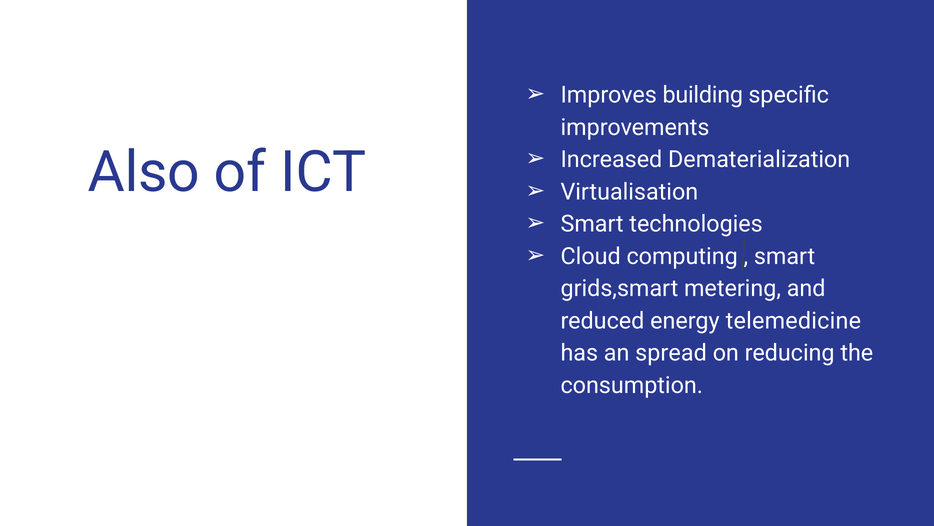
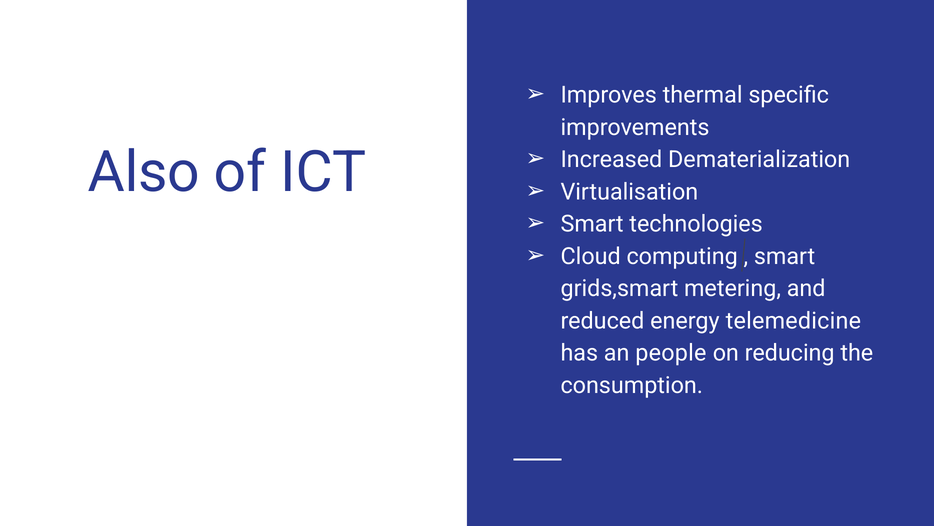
building: building -> thermal (703, 95)
spread: spread -> people (671, 353)
